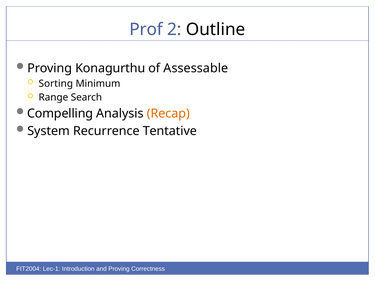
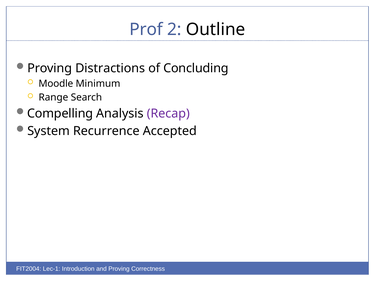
Konagurthu: Konagurthu -> Distractions (110, 68)
Assessable: Assessable -> Concluding (196, 68)
Sorting: Sorting -> Moodle (56, 84)
Recap colour: orange -> purple (168, 114)
Tentative: Tentative -> Accepted (170, 131)
